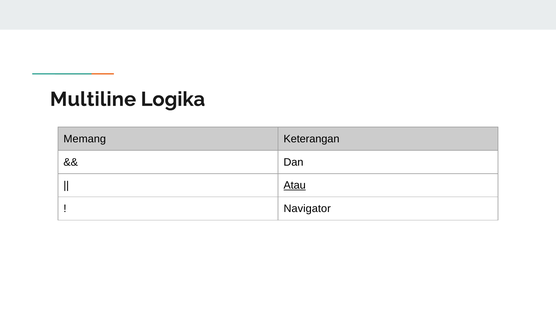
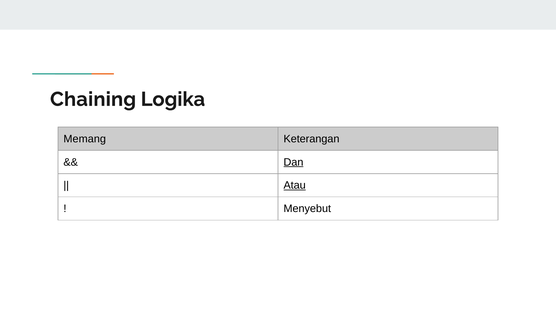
Multiline: Multiline -> Chaining (93, 99)
Dan underline: none -> present (293, 162)
Navigator: Navigator -> Menyebut (307, 209)
